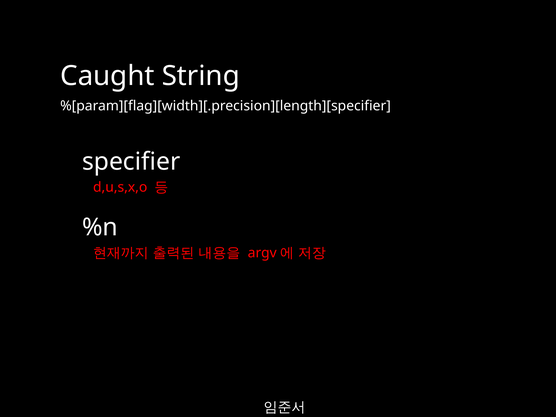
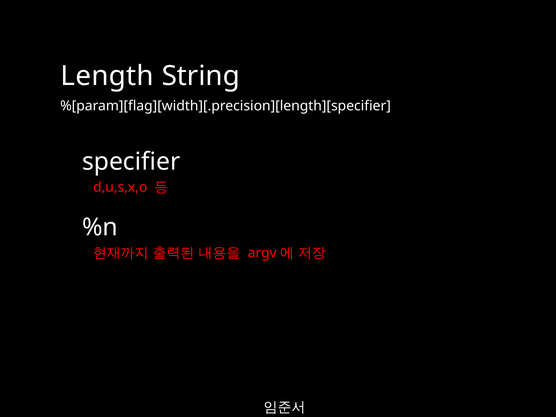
Caught: Caught -> Length (107, 76)
